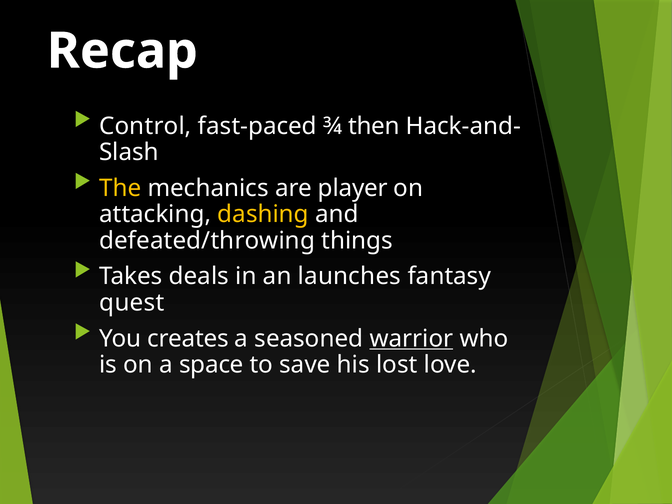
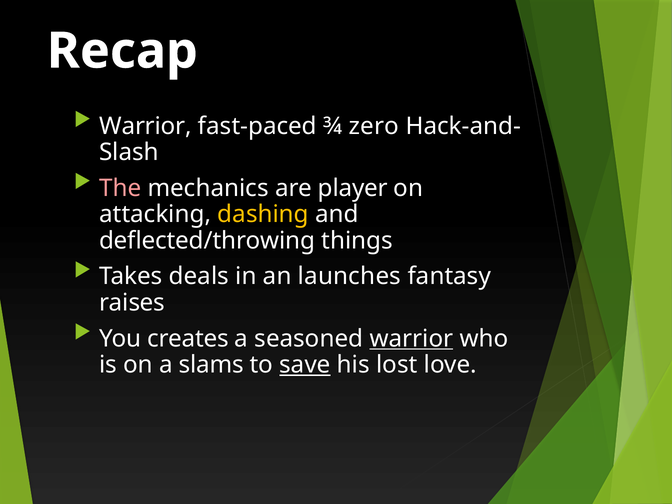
Control: Control -> Warrior (145, 126)
then: then -> zero (374, 126)
The colour: yellow -> pink (120, 188)
defeated/throwing: defeated/throwing -> deflected/throwing (207, 241)
quest: quest -> raises (132, 303)
space: space -> slams (211, 365)
save underline: none -> present (305, 365)
